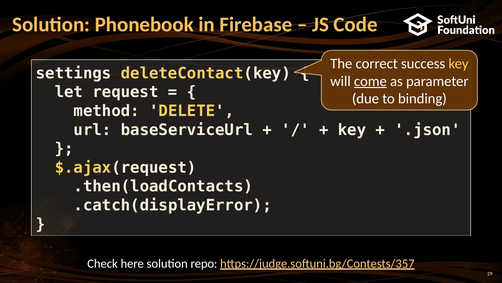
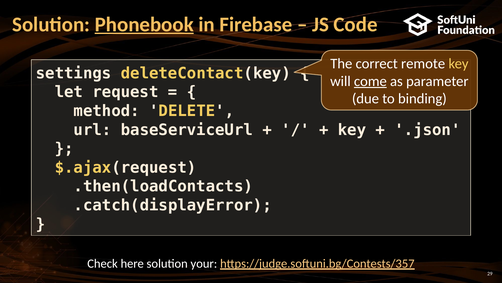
Phonebook underline: none -> present (144, 24)
success: success -> remote (423, 63)
repo: repo -> your (204, 263)
